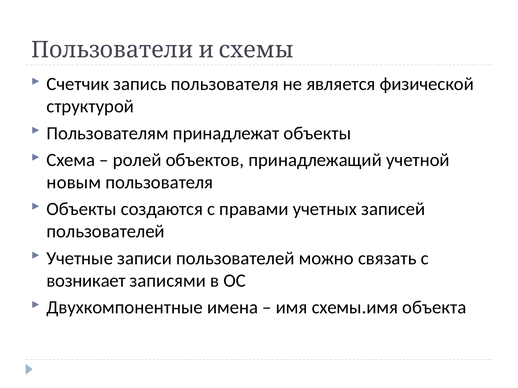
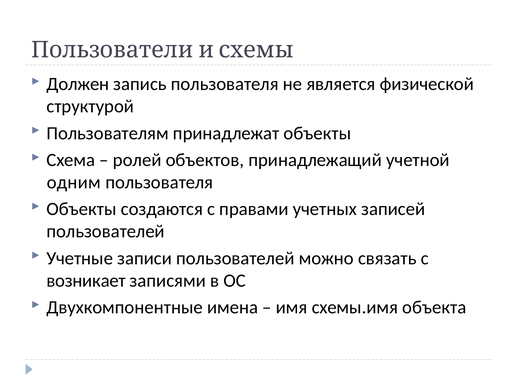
Счетчик: Счетчик -> Должен (78, 84)
новым: новым -> одним (74, 183)
